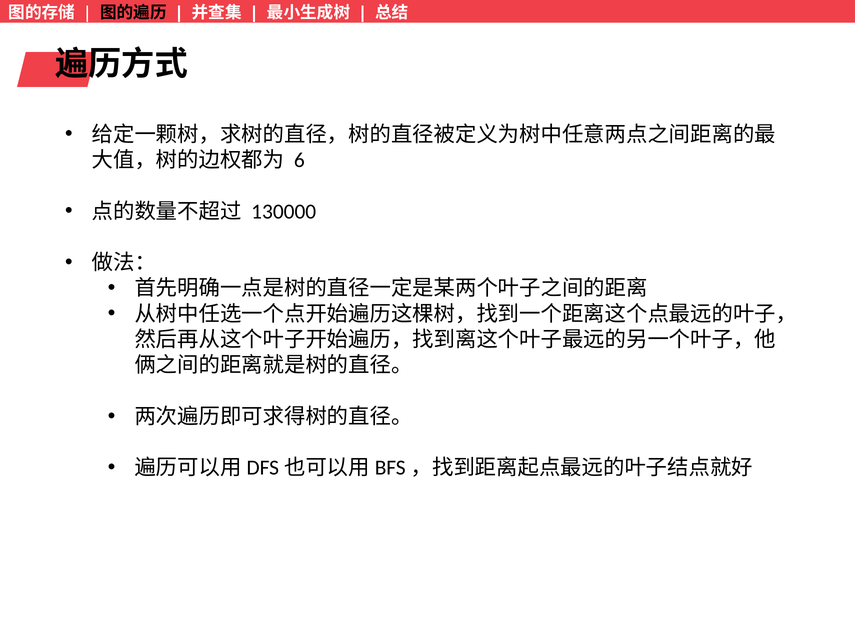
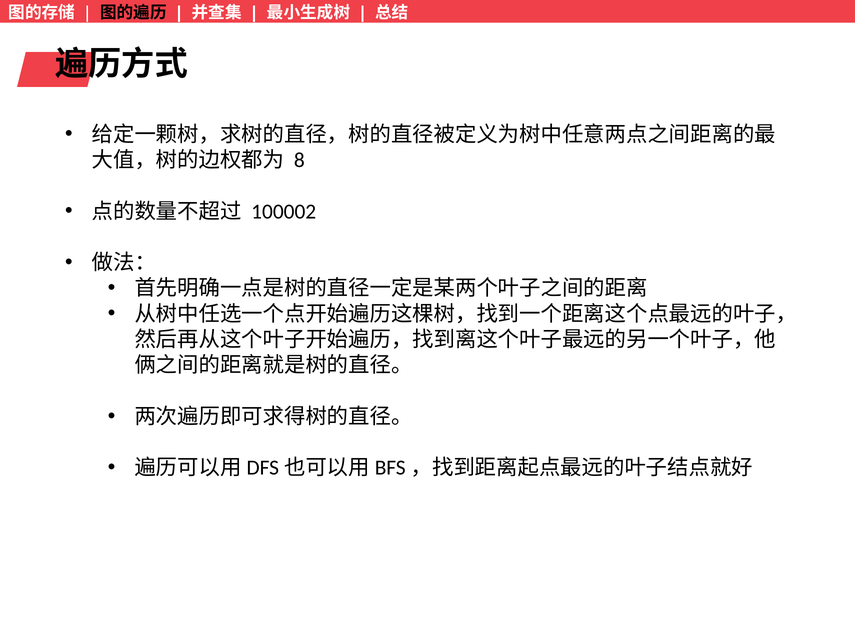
6: 6 -> 8 (299, 160)
130000: 130000 -> 100002 (284, 212)
